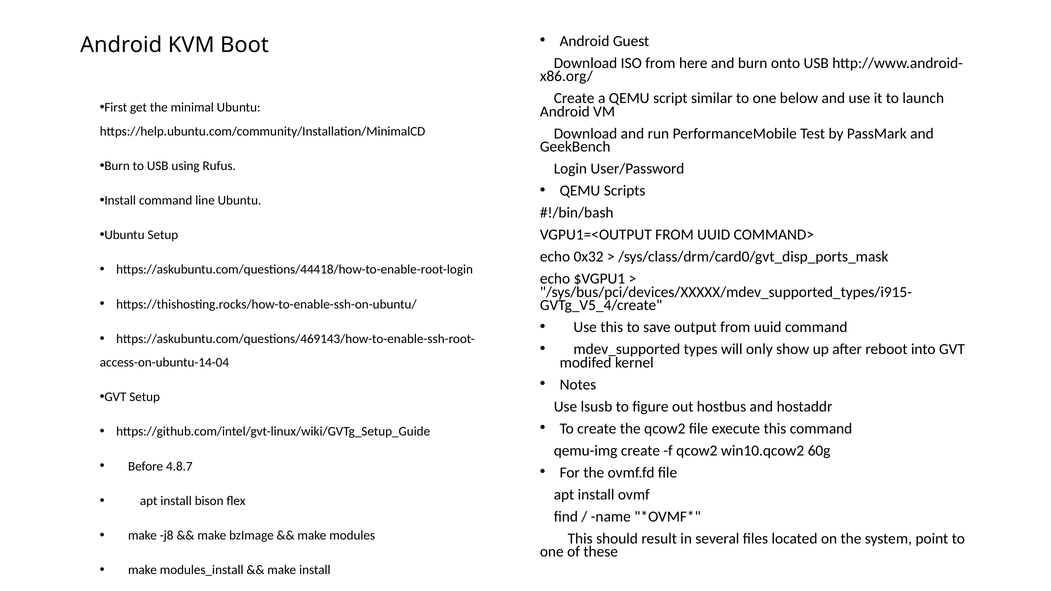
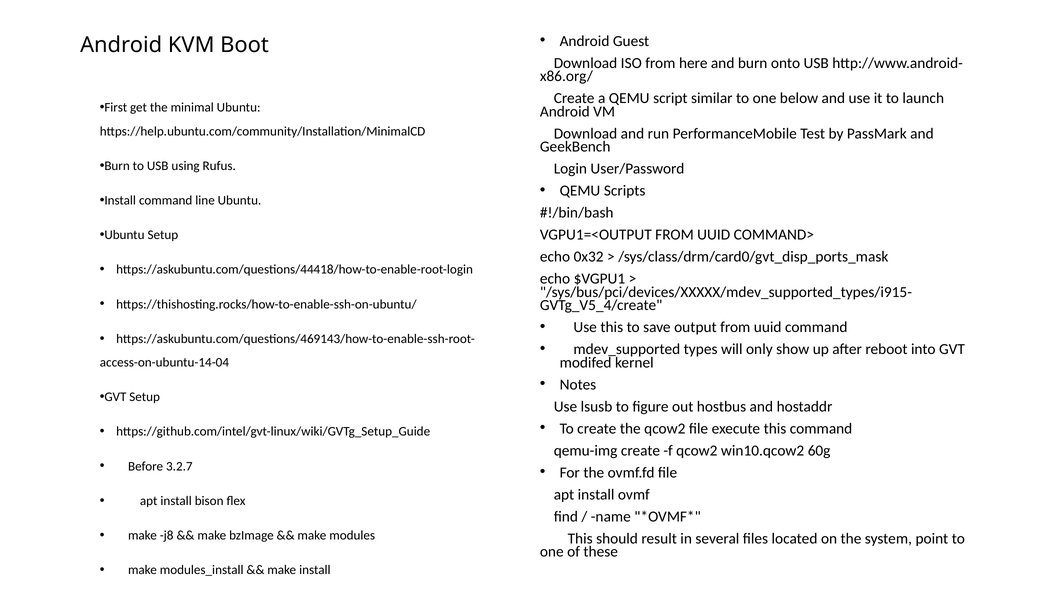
4.8.7: 4.8.7 -> 3.2.7 (179, 466)
